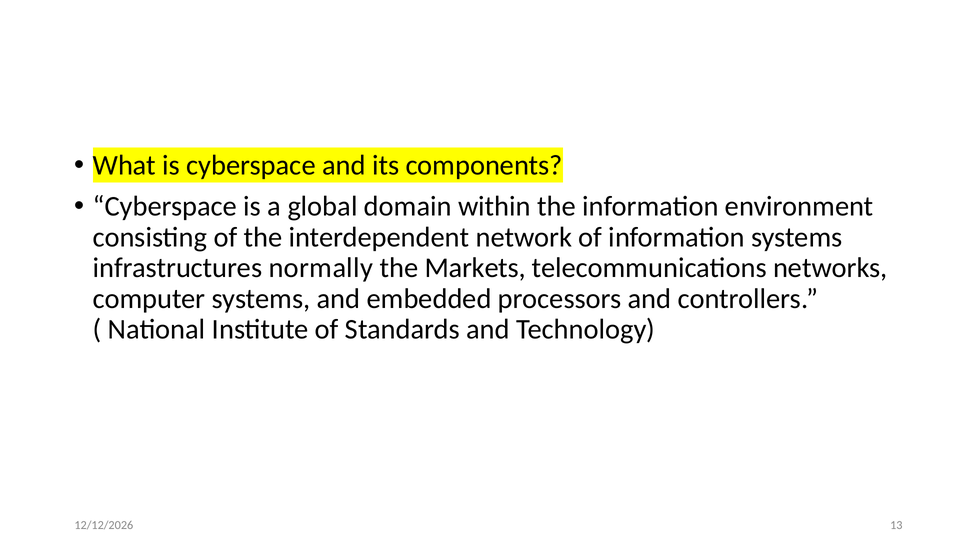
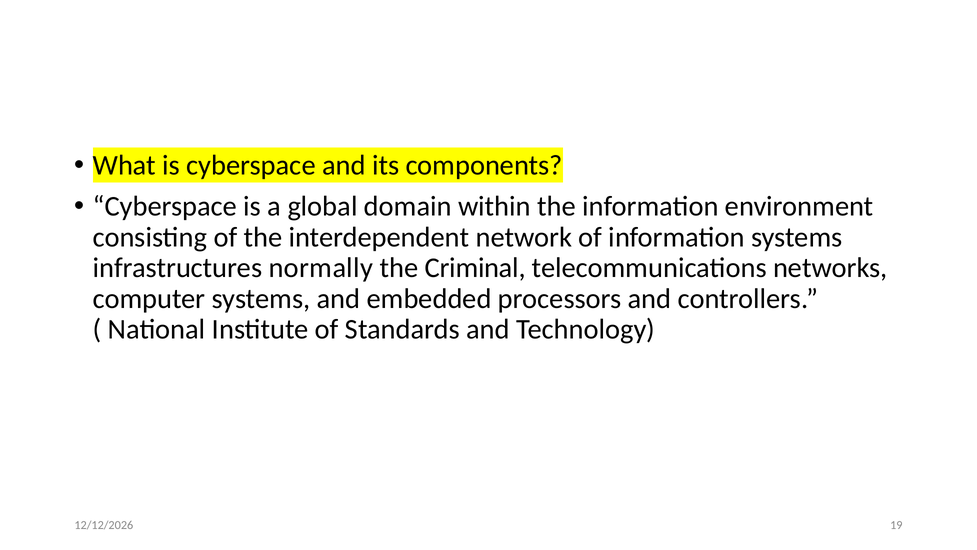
Markets: Markets -> Criminal (475, 268)
13: 13 -> 19 (896, 525)
